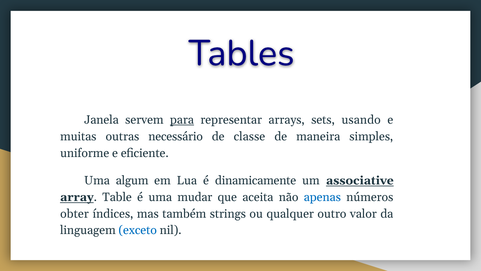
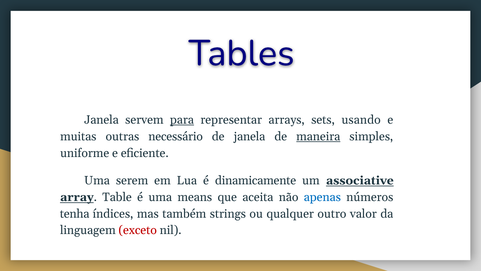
de classe: classe -> janela (249, 136)
maneira underline: none -> present (318, 136)
algum: algum -> serem (132, 180)
mudar: mudar -> means (195, 197)
obter: obter -> tenha (75, 213)
exceto colour: blue -> red (138, 230)
